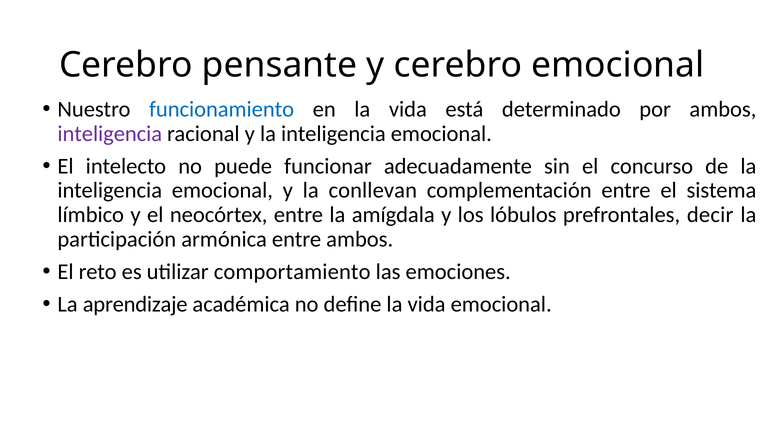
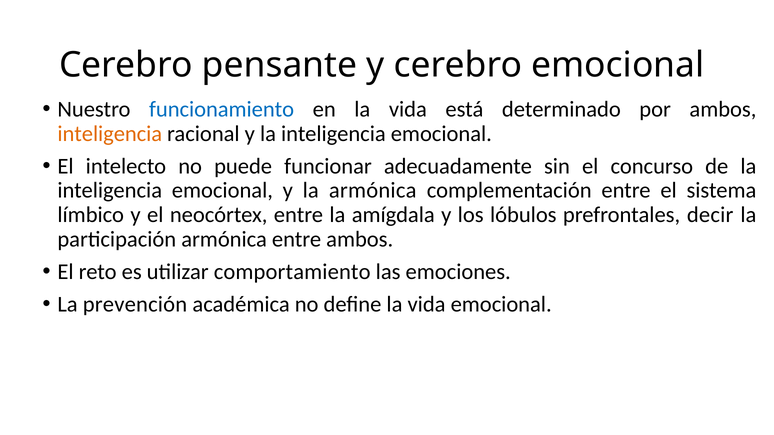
inteligencia colour: purple -> orange (110, 134)
la conllevan: conllevan -> armónica (373, 191)
aprendizaje: aprendizaje -> prevención (135, 304)
